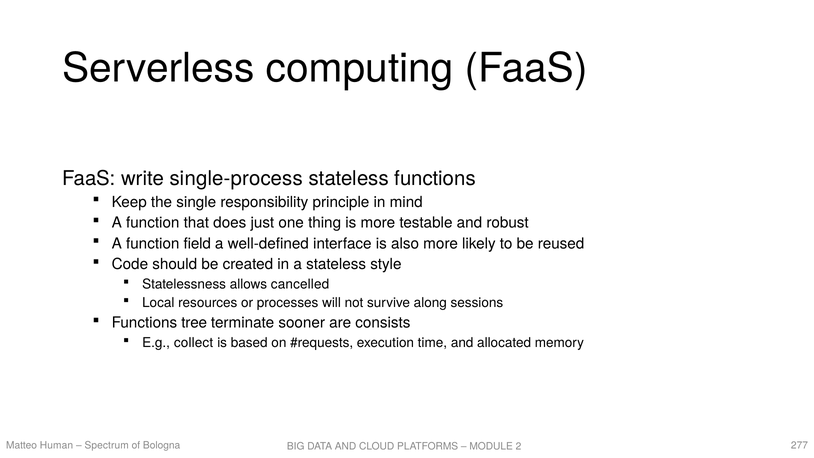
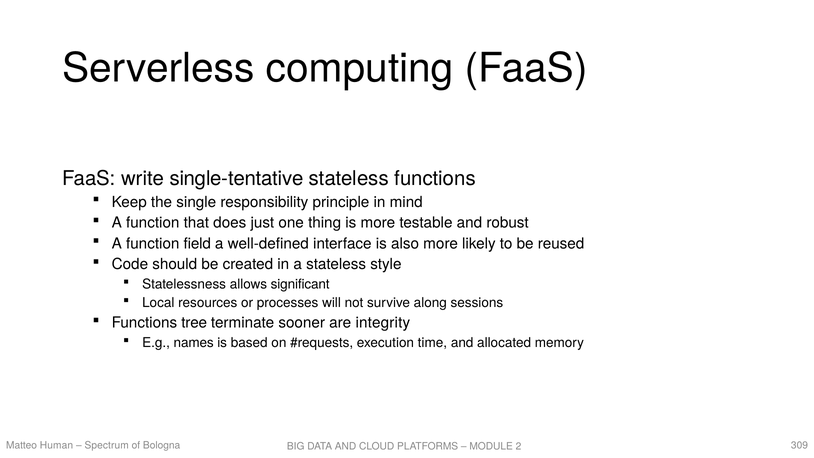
single-process: single-process -> single-tentative (236, 179)
cancelled: cancelled -> significant (300, 284)
consists: consists -> integrity (383, 323)
collect: collect -> names (194, 342)
277: 277 -> 309 (799, 445)
